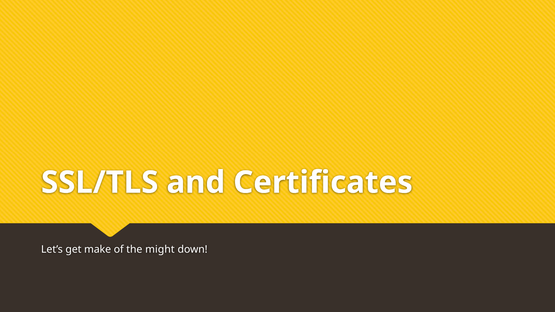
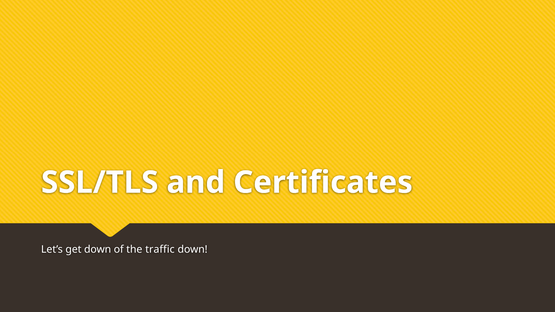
get make: make -> down (98, 249)
might: might -> traffic (160, 249)
